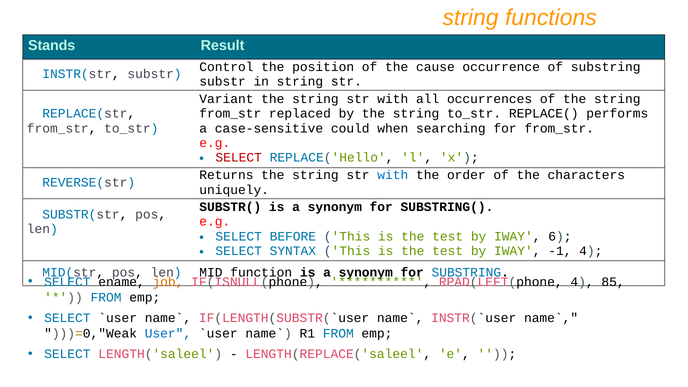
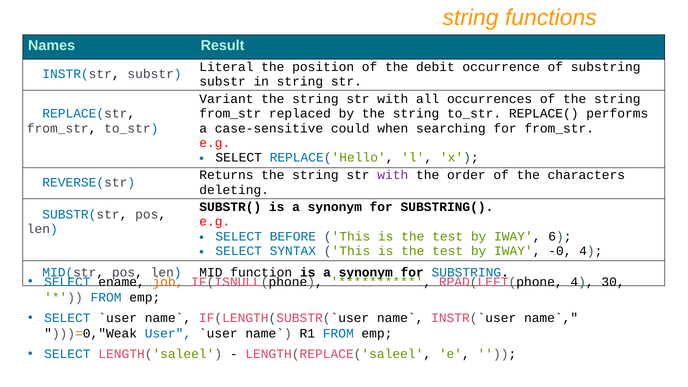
Stands: Stands -> Names (52, 45)
Control: Control -> Literal (226, 67)
cause: cause -> debit (435, 67)
SELECT colour: red -> black (239, 158)
with colour: blue -> purple (393, 175)
uniquely: uniquely -> deleting (234, 190)
-1: -1 -> -0 (560, 251)
85: 85 -> 30 (613, 282)
